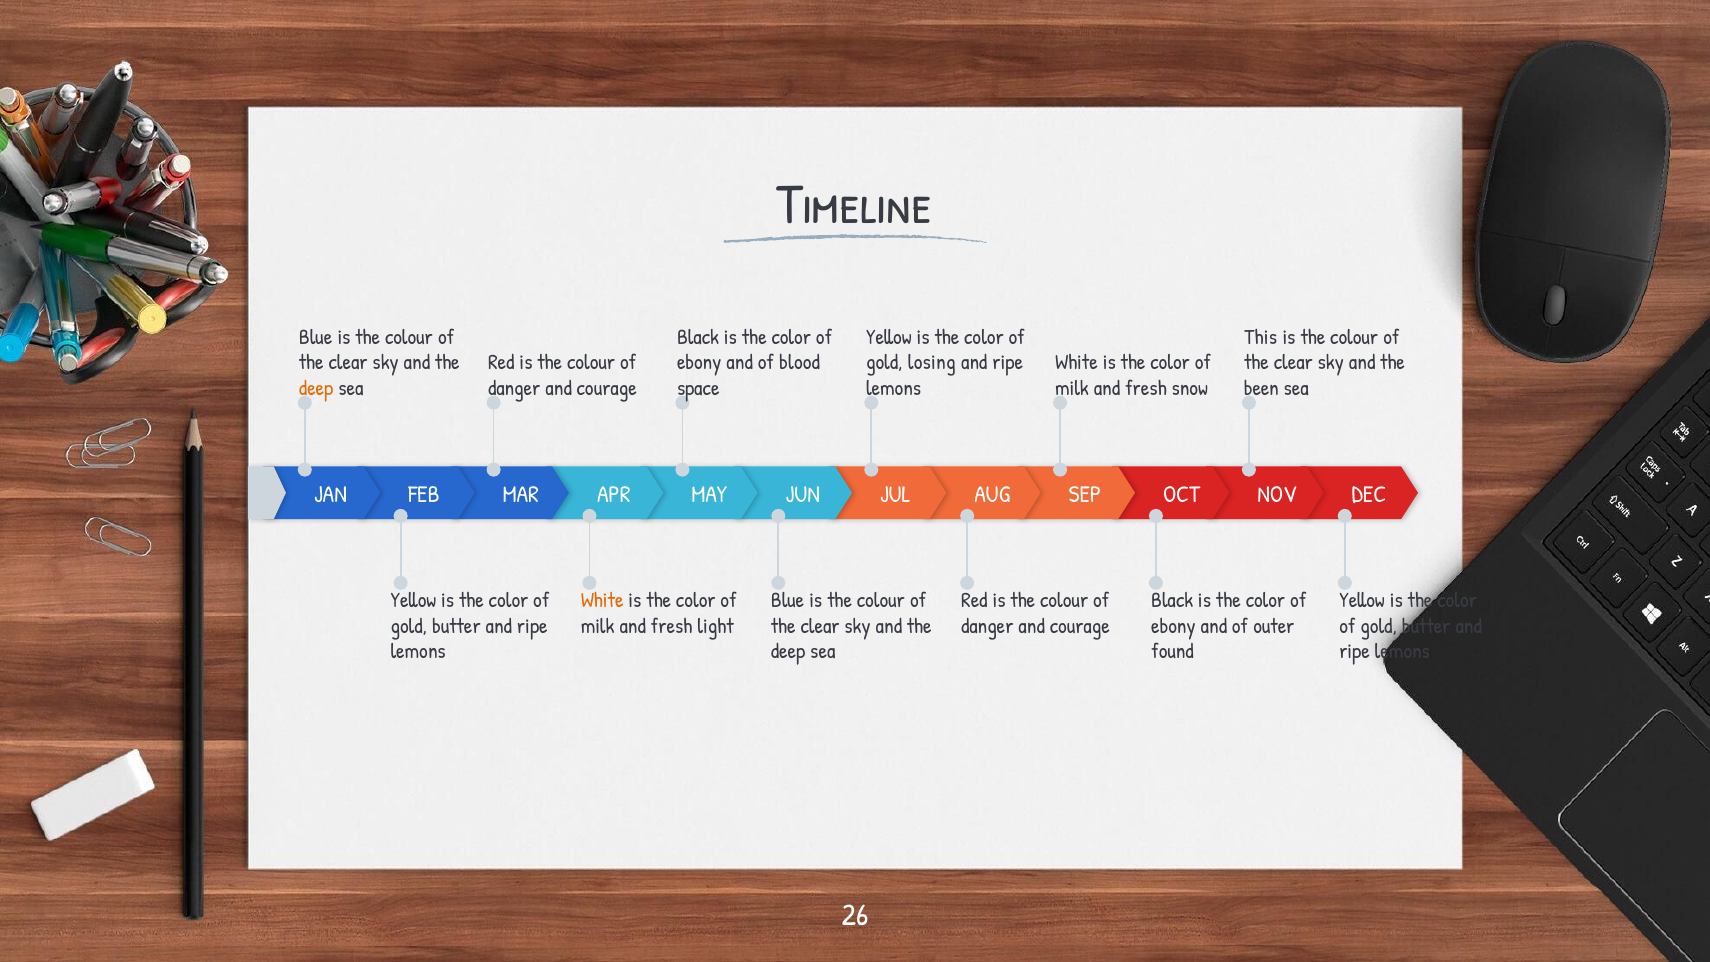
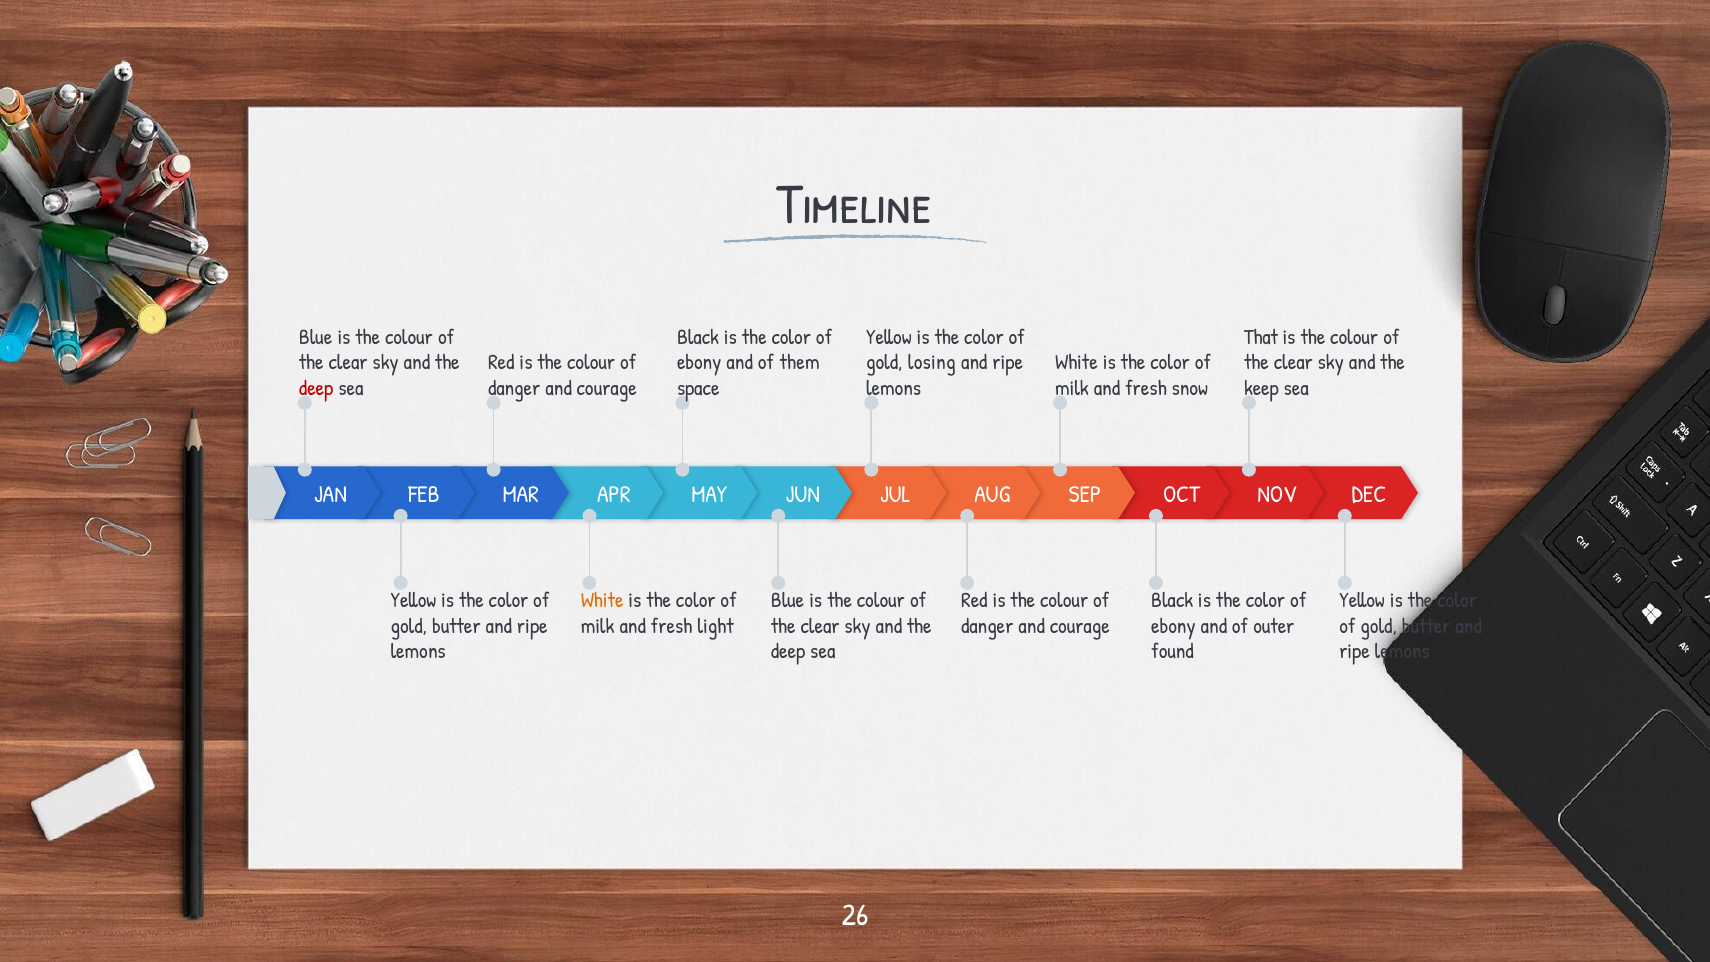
This: This -> That (1261, 337)
blood: blood -> them (800, 363)
deep colour: orange -> red (316, 388)
been: been -> keep (1261, 388)
